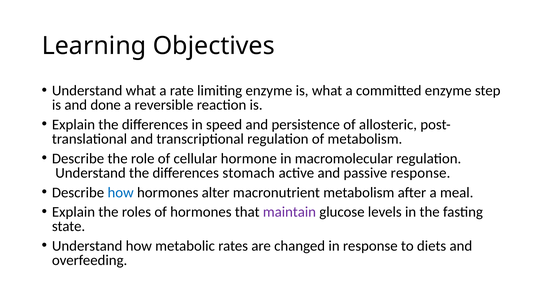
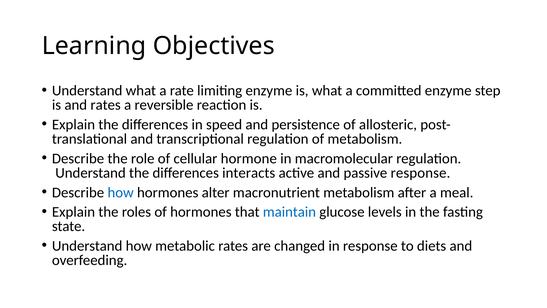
and done: done -> rates (106, 105)
stomach: stomach -> interacts (249, 173)
maintain colour: purple -> blue (289, 212)
